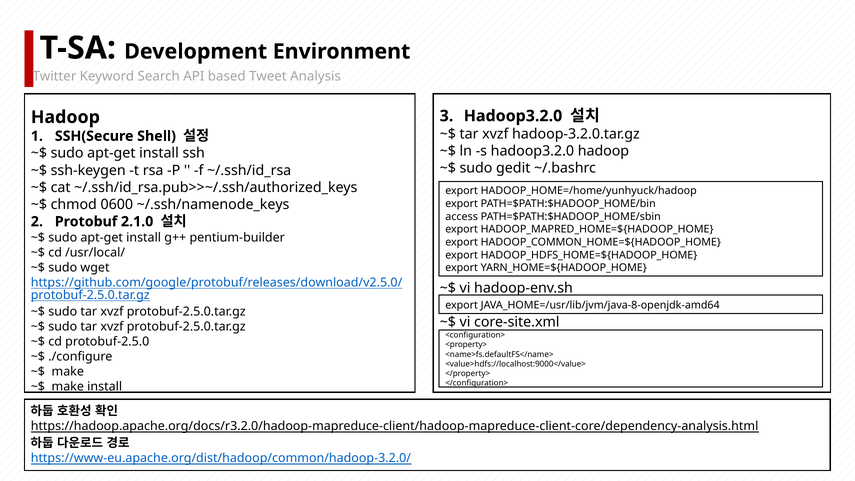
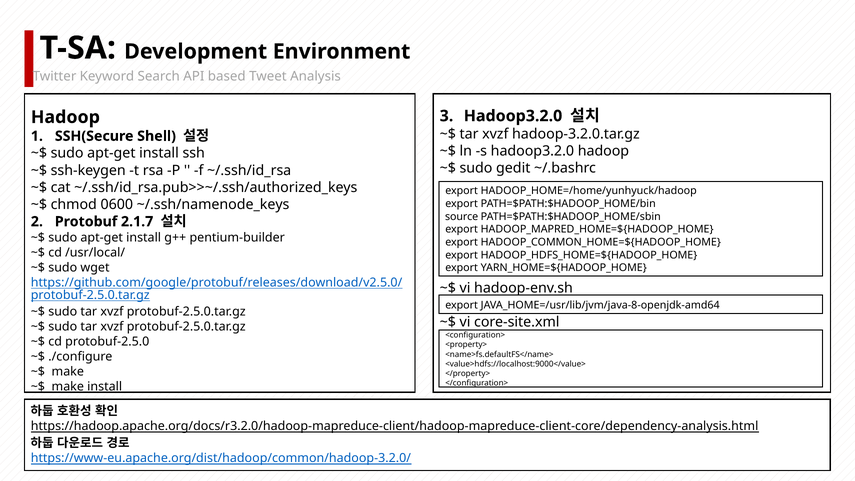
access: access -> source (462, 217)
2.1.0: 2.1.0 -> 2.1.7 (137, 222)
